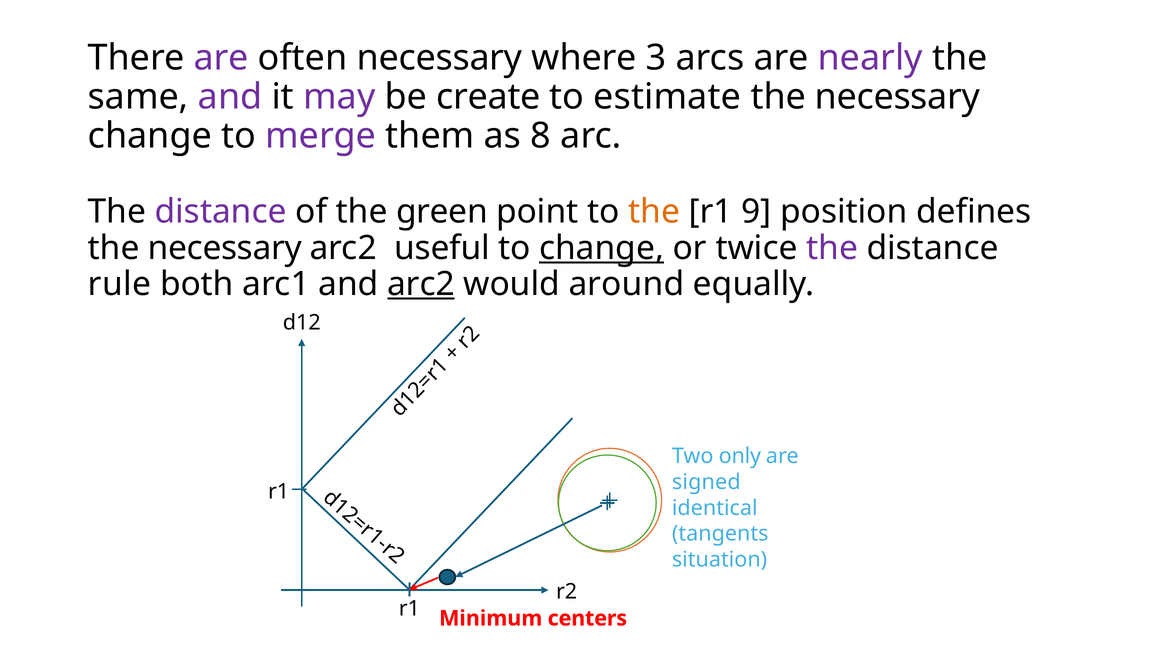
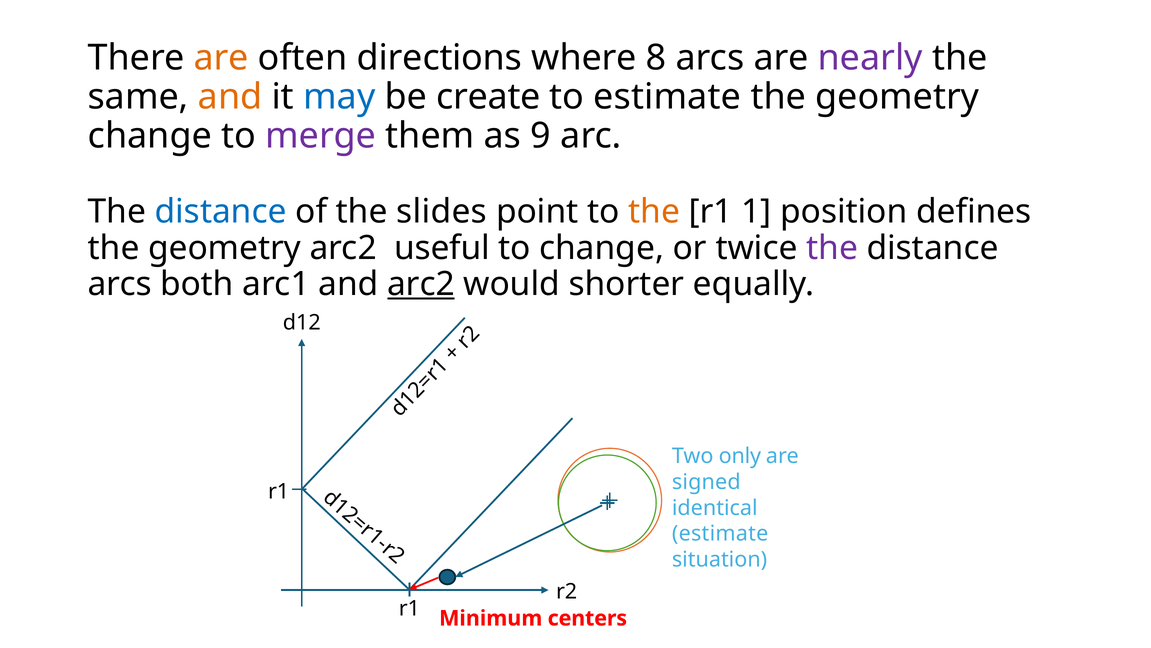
are colour: purple -> orange (221, 58)
often necessary: necessary -> directions (440, 58)
3: 3 -> 8 (656, 58)
and colour: purple -> orange (230, 97)
may colour: purple -> blue (339, 97)
necessary: necessary -> geometry (897, 97)
8: 8 -> 9 (541, 136)
distance colour: purple -> blue (221, 211)
green: green -> slides (442, 211)
r1 9: 9 -> 1 (756, 211)
necessary: necessary -> geometry (225, 248)
change underline: present -> none (602, 248)
rule: rule -> arcs (120, 284)
around: around -> shorter (626, 284)
tangents: tangents -> estimate (720, 533)
